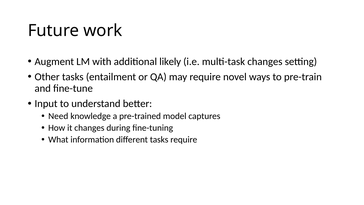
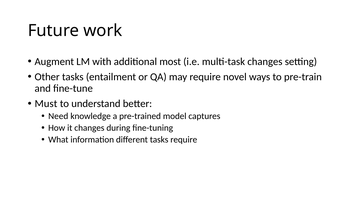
likely: likely -> most (170, 62)
Input: Input -> Must (46, 104)
